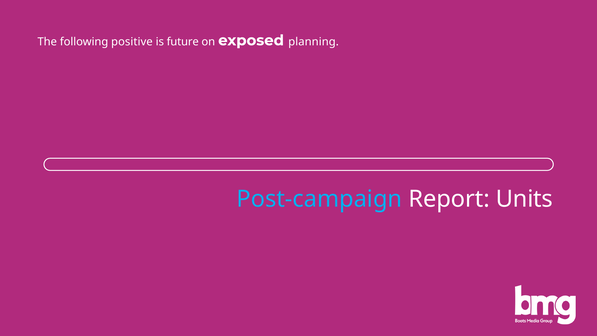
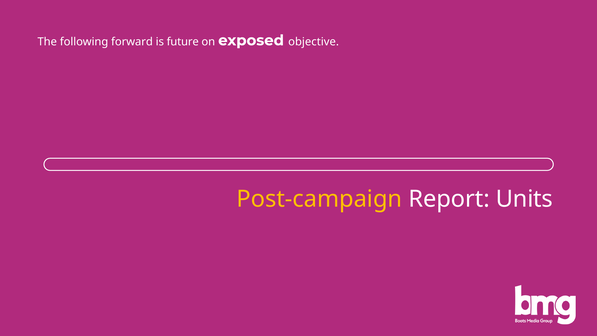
positive: positive -> forward (132, 42)
planning: planning -> objective (314, 42)
Post-campaign colour: light blue -> yellow (319, 199)
